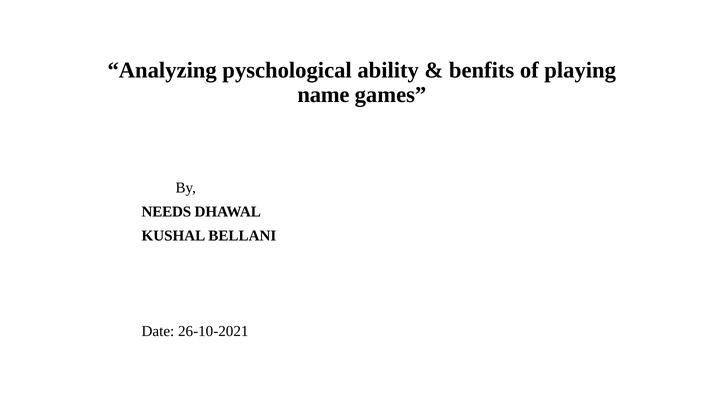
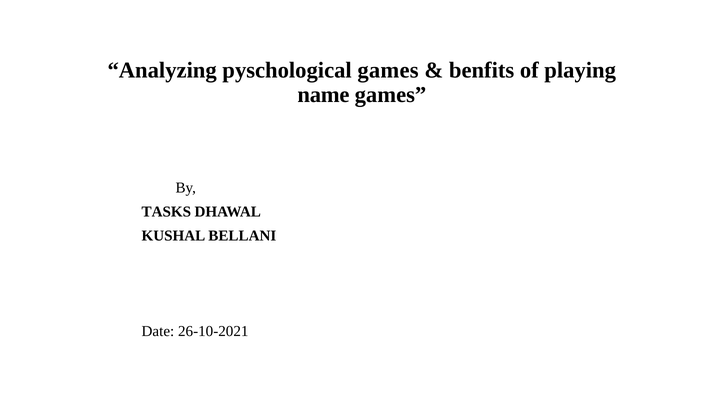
pyschological ability: ability -> games (388, 70)
NEEDS: NEEDS -> TASKS (166, 211)
